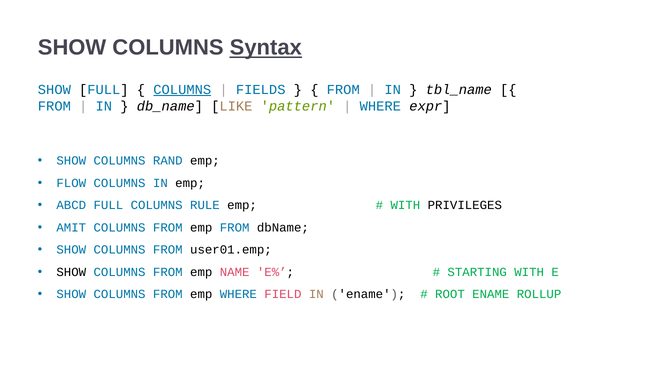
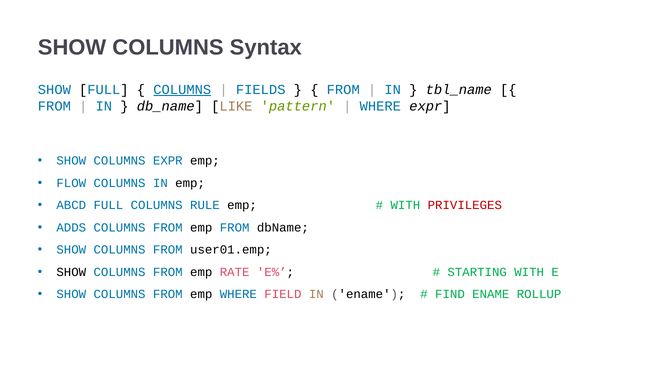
Syntax underline: present -> none (266, 48)
COLUMNS RAND: RAND -> EXPR (168, 161)
PRIVILEGES colour: black -> red (465, 206)
AMIT: AMIT -> ADDS (71, 228)
NAME: NAME -> RATE (235, 272)
ROOT: ROOT -> FIND (450, 295)
